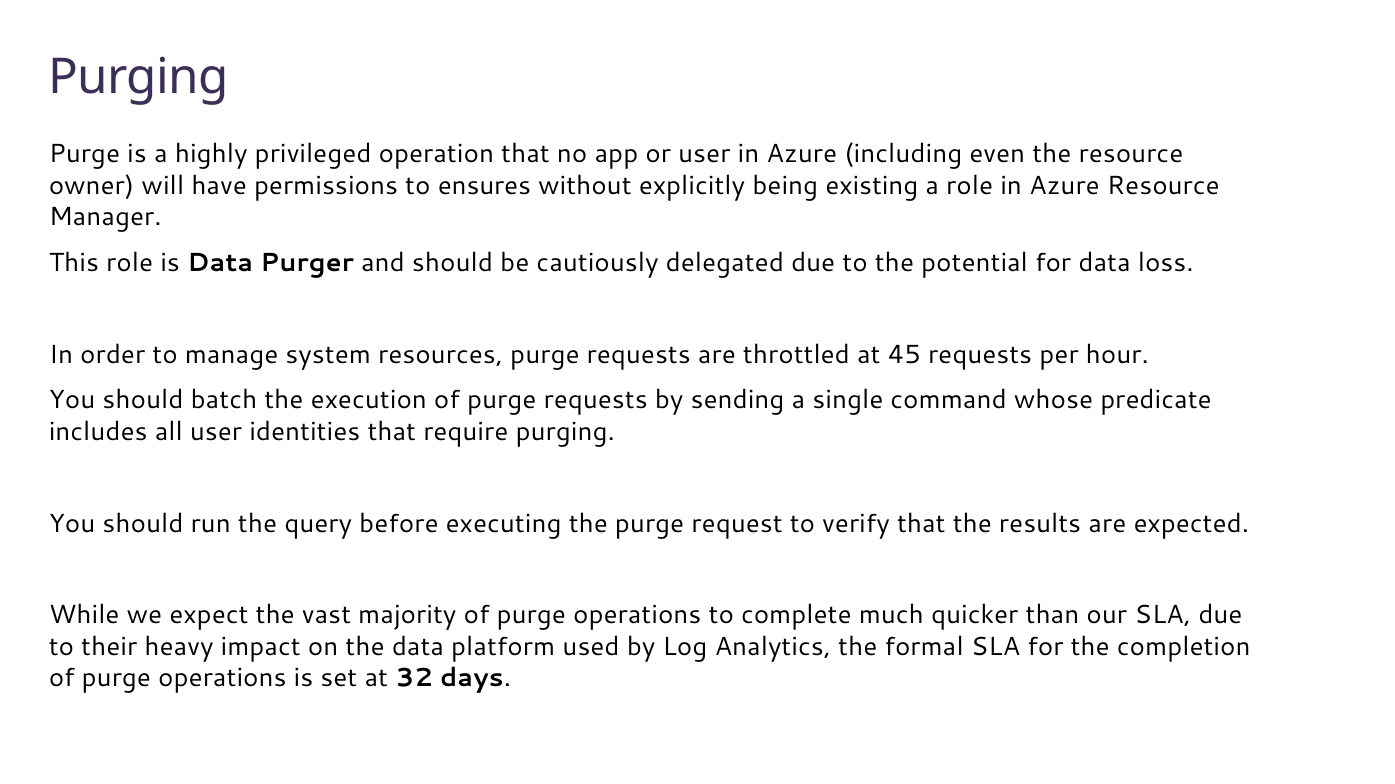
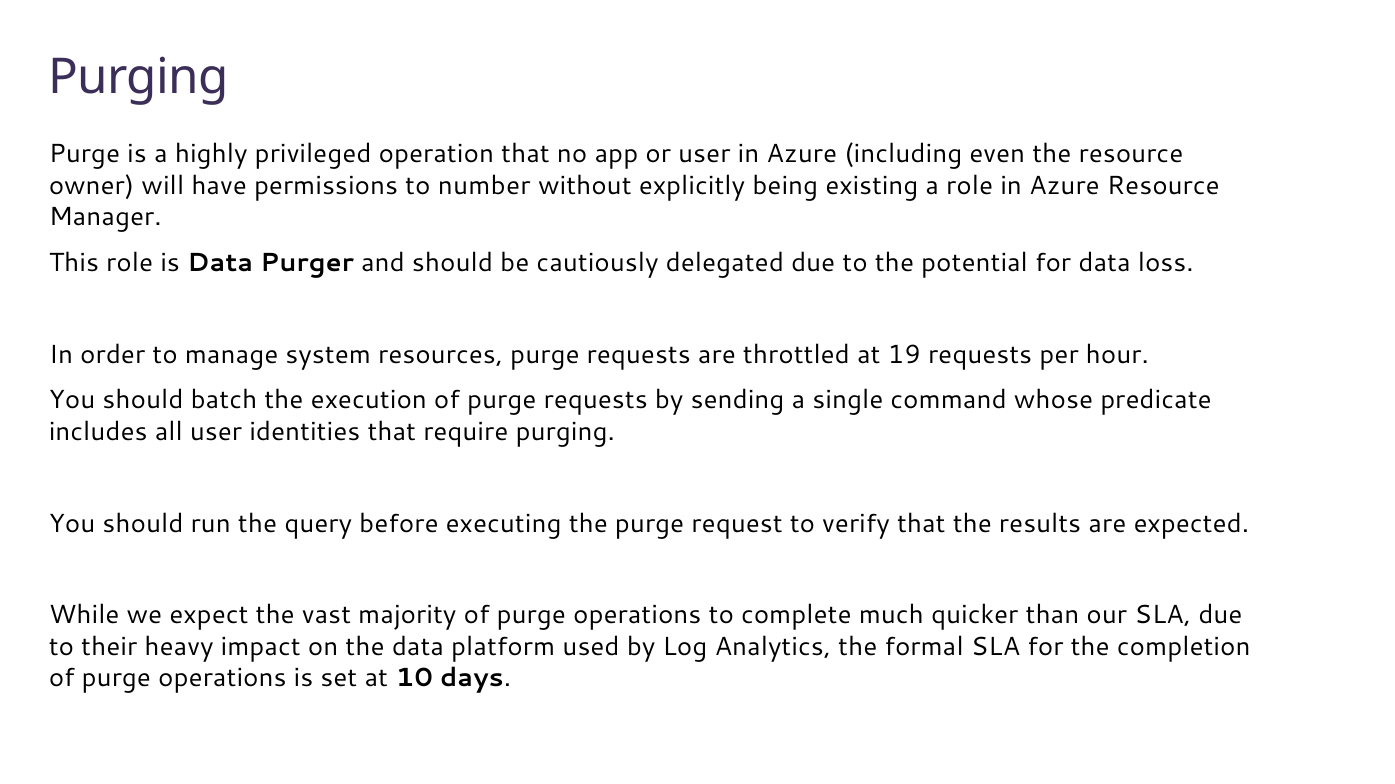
ensures: ensures -> number (484, 186)
45: 45 -> 19 (904, 355)
32: 32 -> 10 (414, 679)
